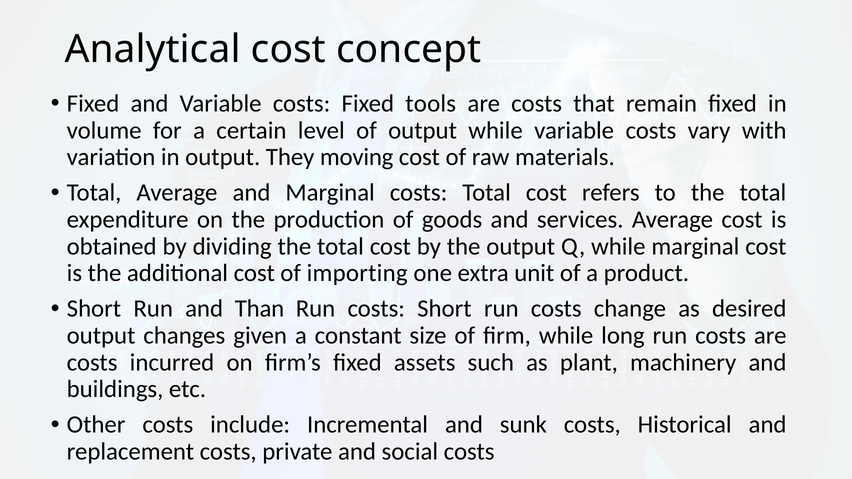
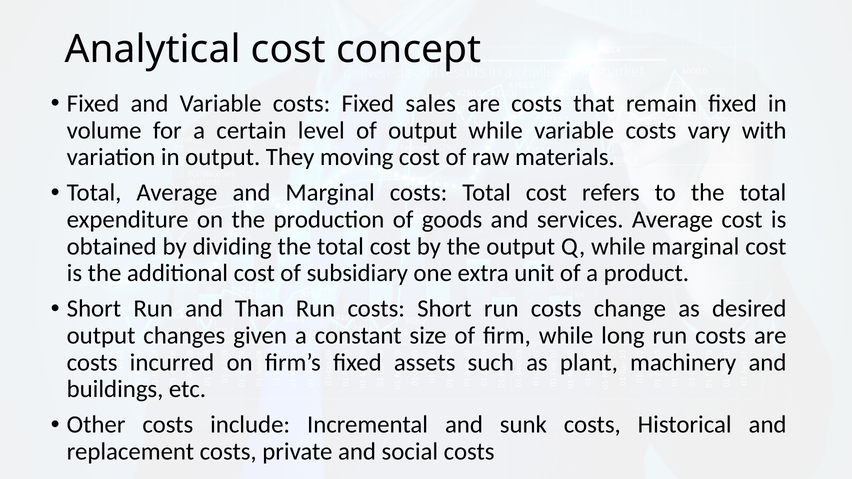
tools: tools -> sales (431, 104)
importing: importing -> subsidiary (357, 273)
